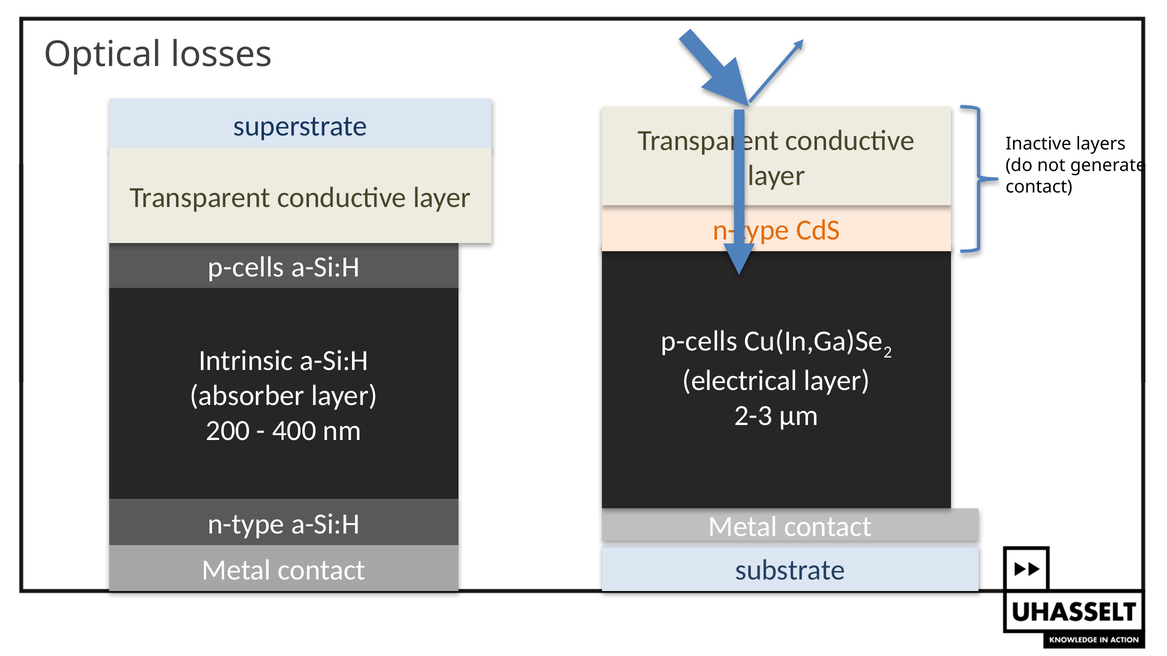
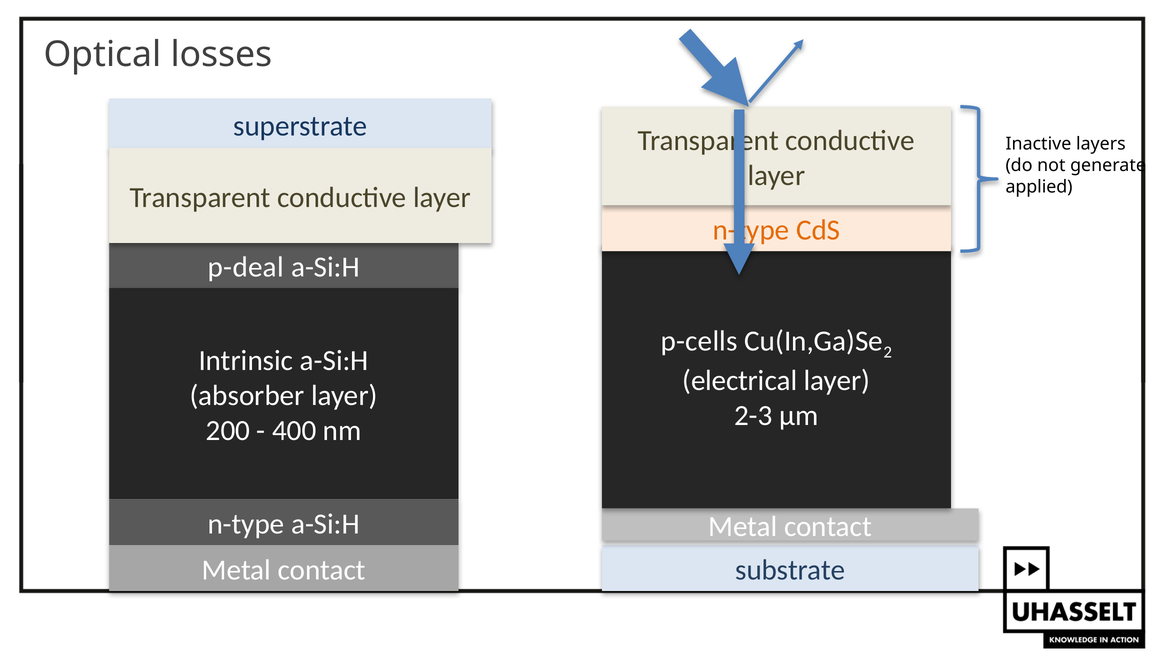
contact: contact -> applied (1039, 187)
p-cells: p-cells -> p-deal (246, 267)
